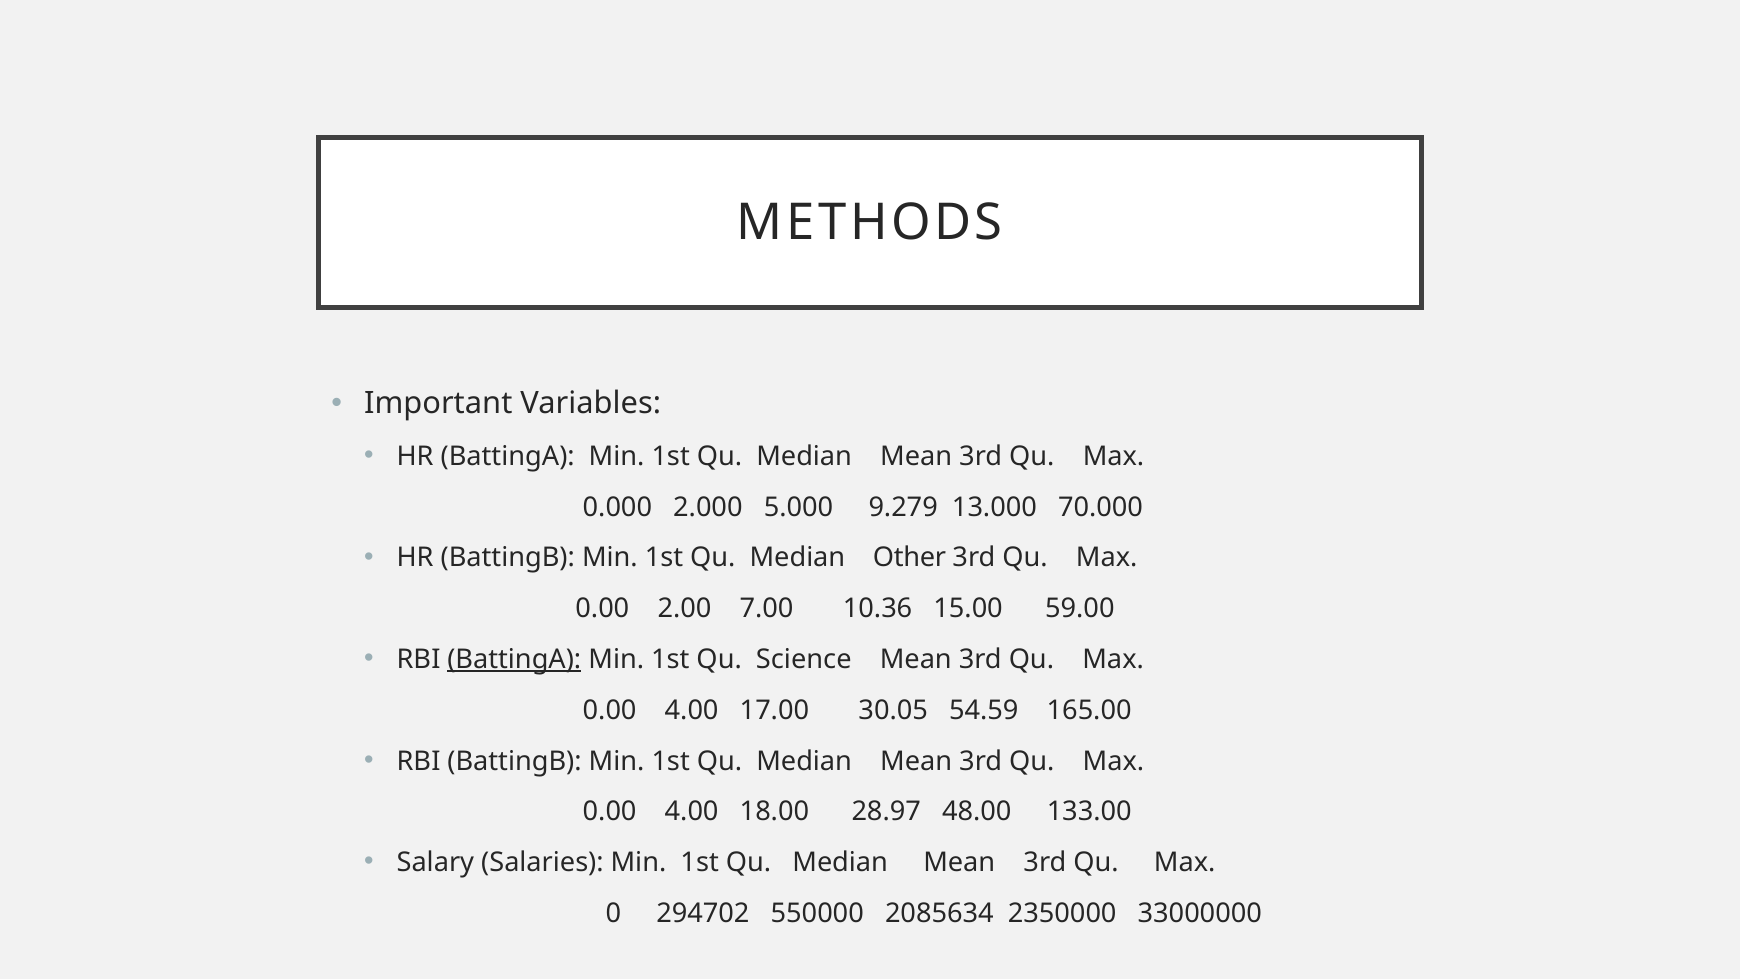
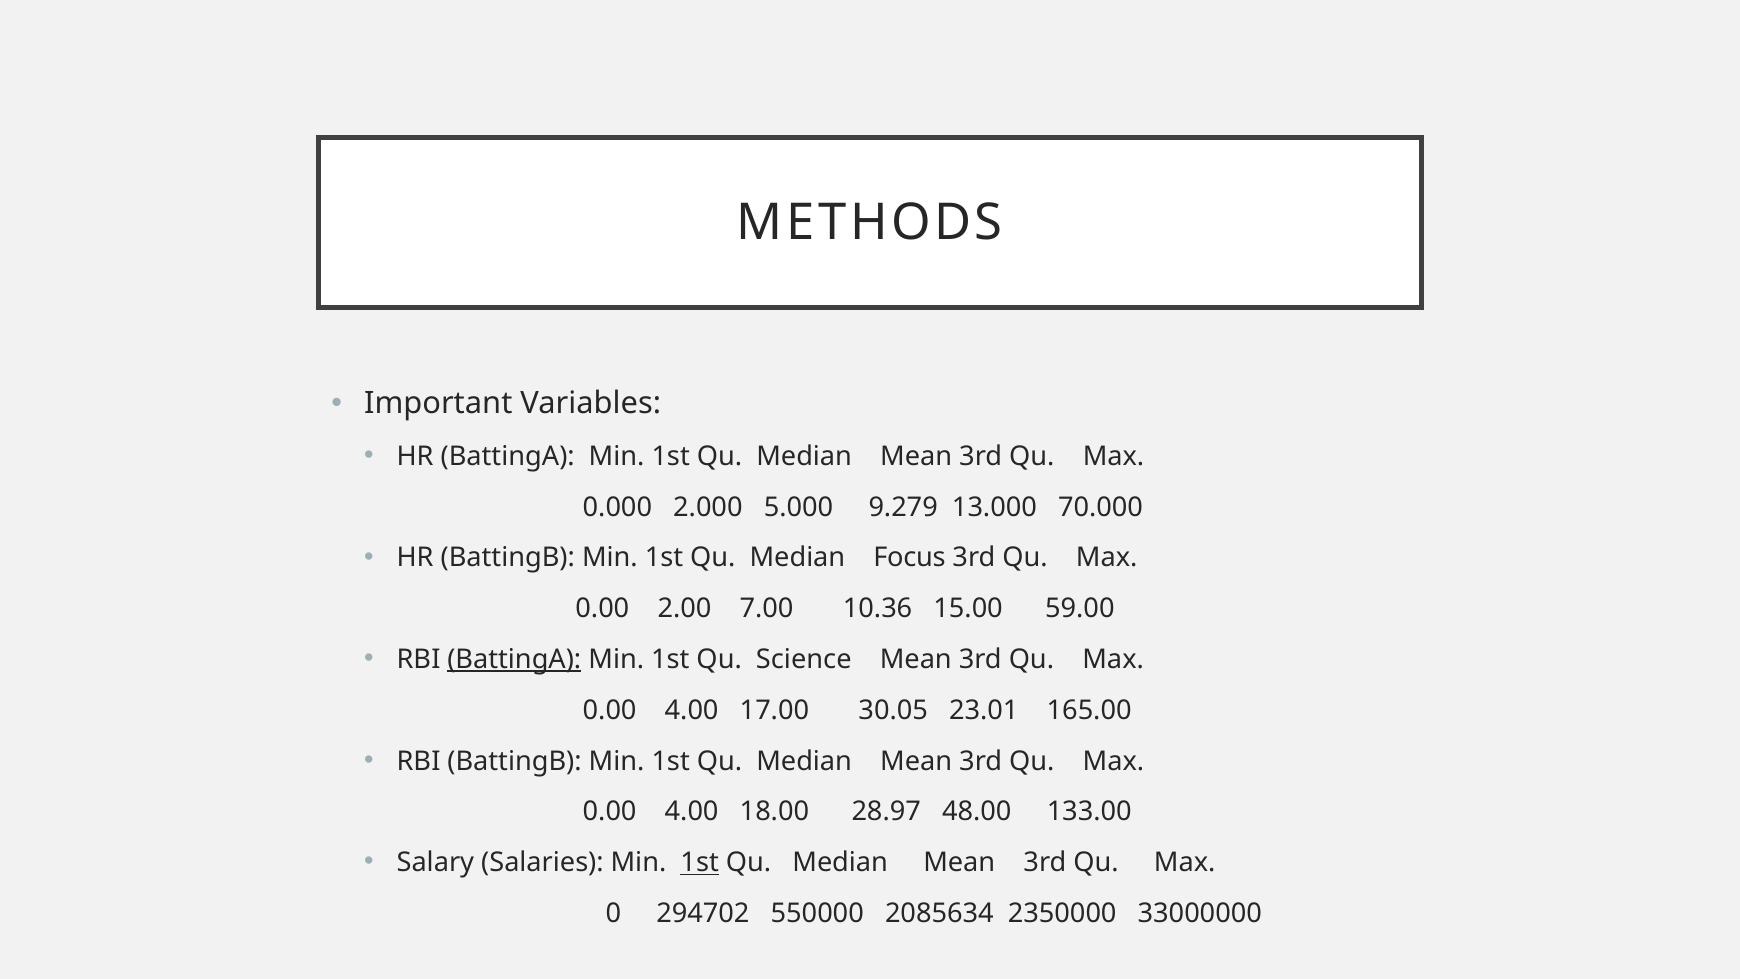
Other: Other -> Focus (910, 558)
54.59: 54.59 -> 23.01 (984, 710)
1st underline: none -> present (700, 862)
